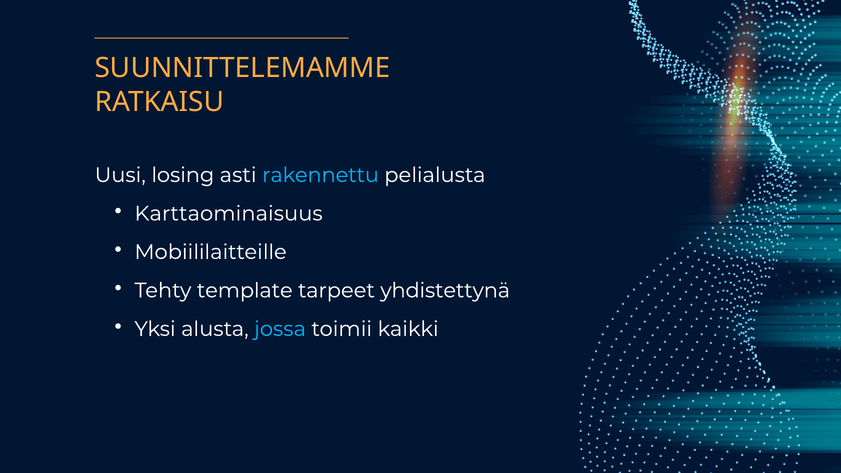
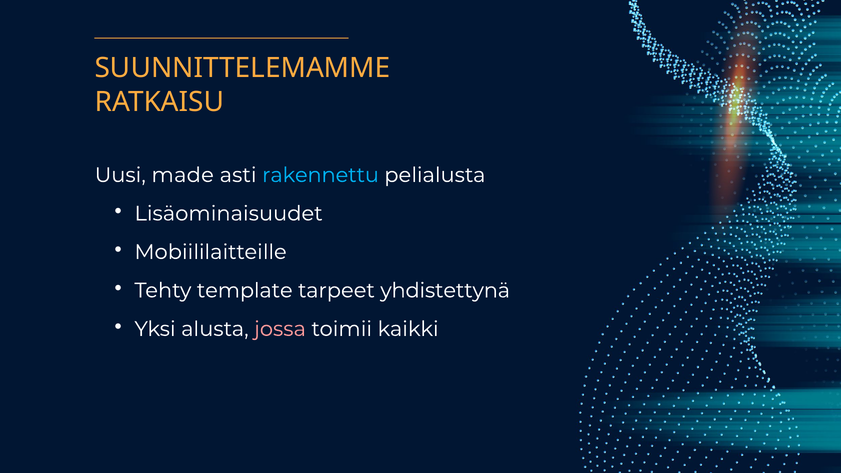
losing: losing -> made (183, 175)
Karttaominaisuus: Karttaominaisuus -> Lisäominaisuudet (229, 214)
jossa colour: light blue -> pink (280, 329)
